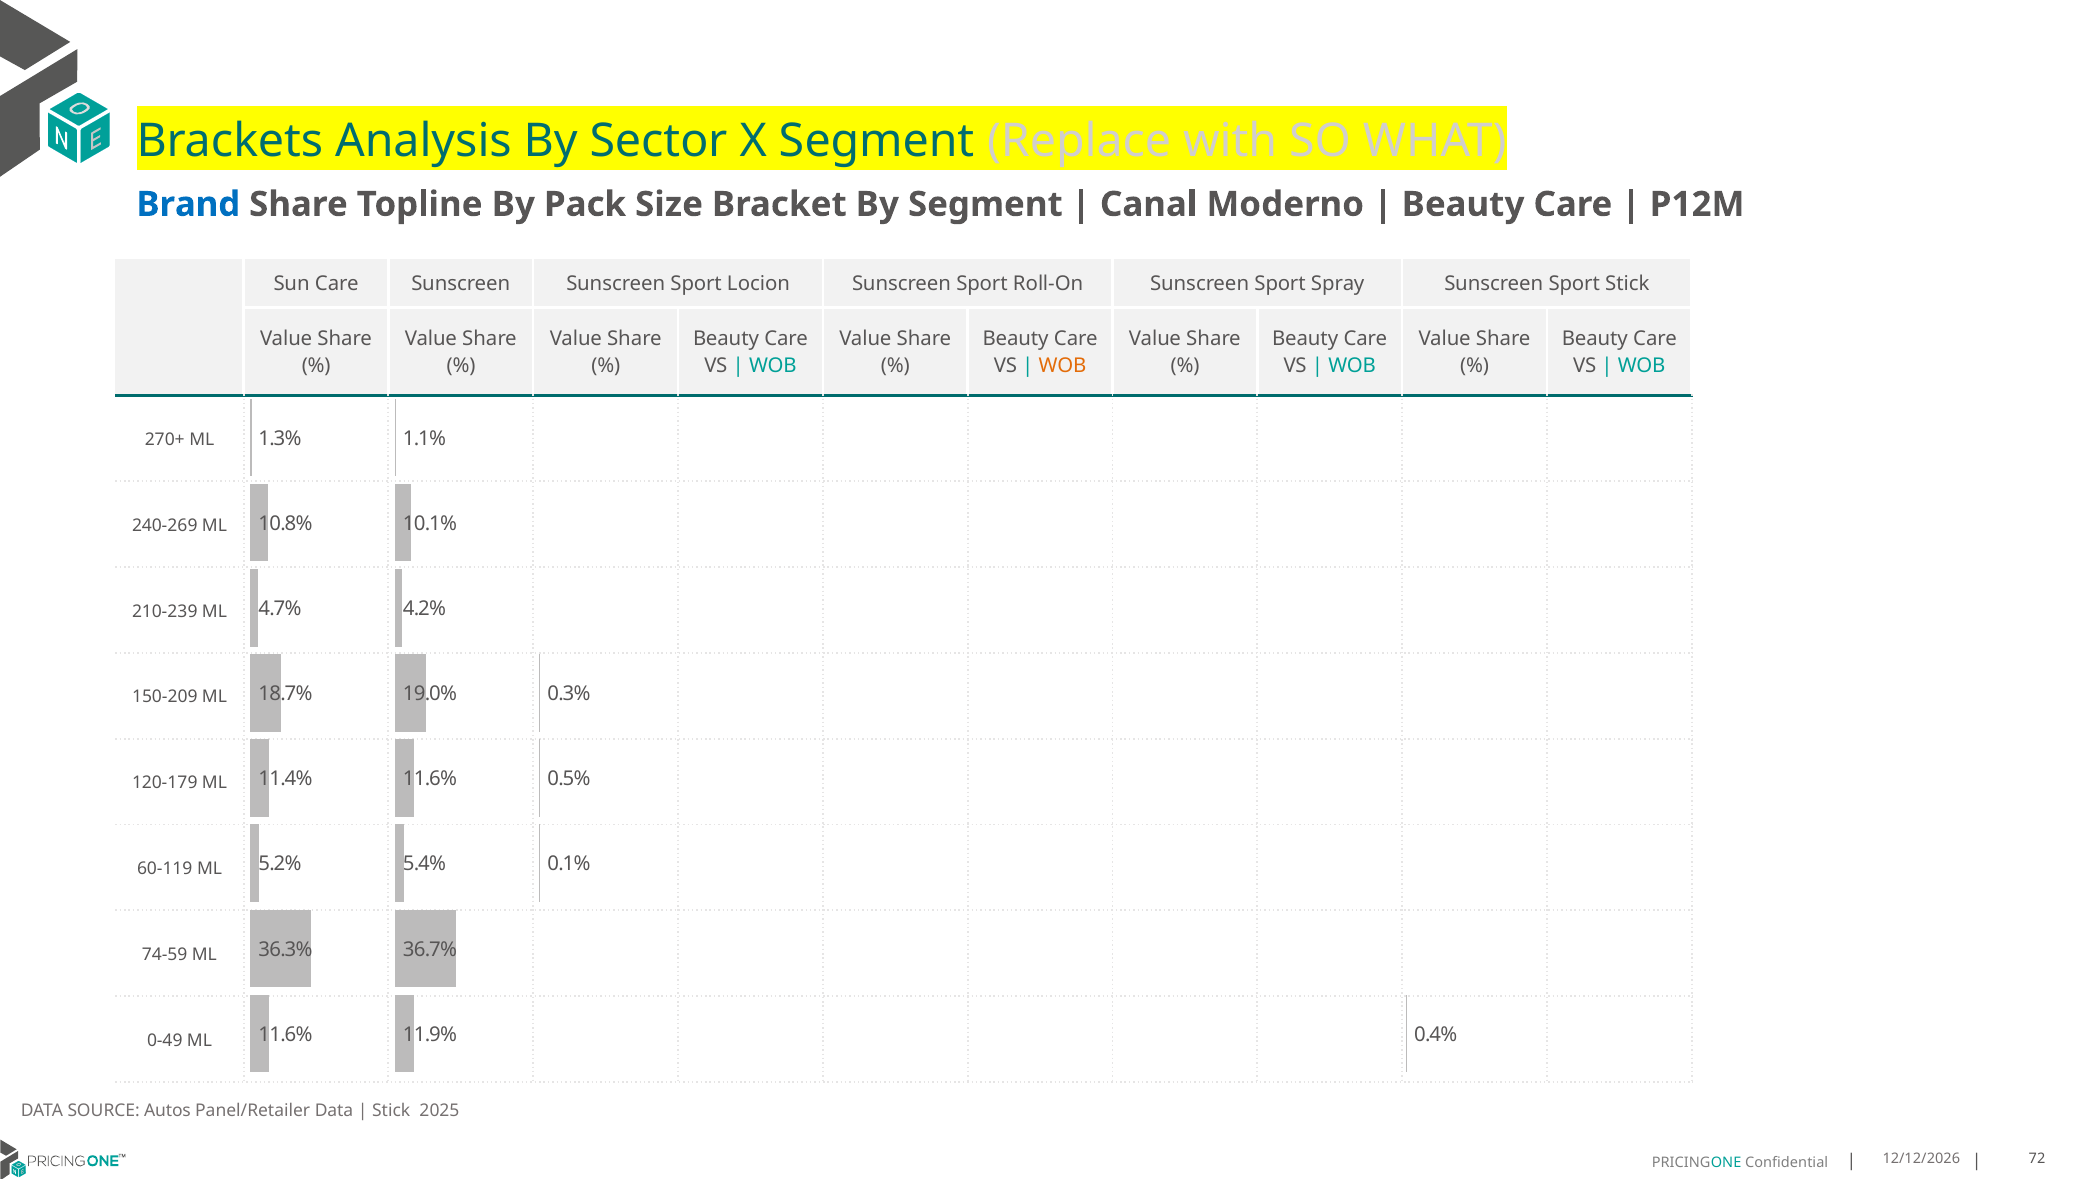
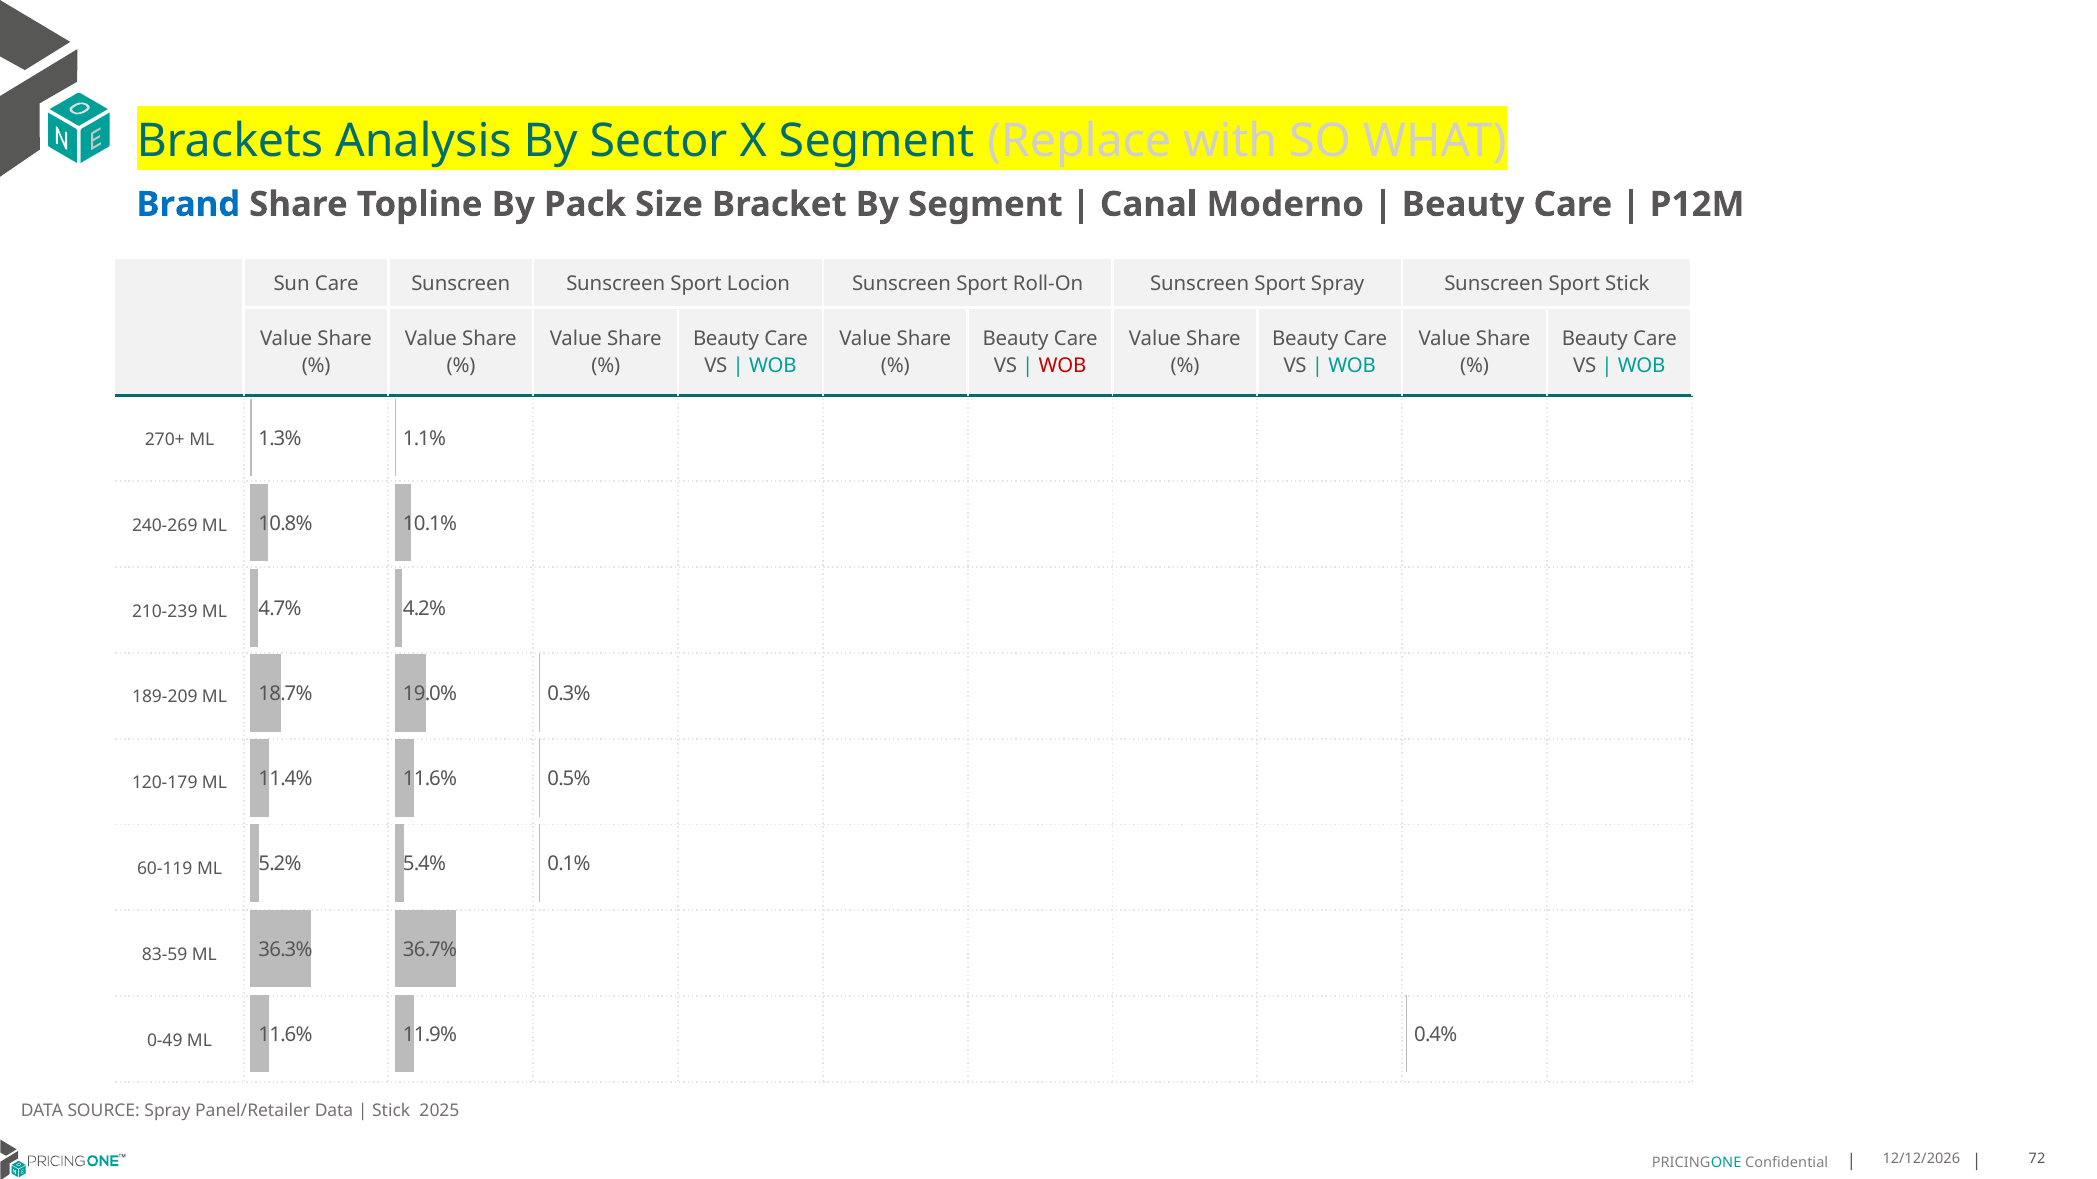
WOB colour: orange -> red (1063, 366)
150-209: 150-209 -> 189-209 (165, 697)
74-59: 74-59 -> 83-59 (165, 955)
SOURCE Autos: Autos -> Spray (167, 1111)
